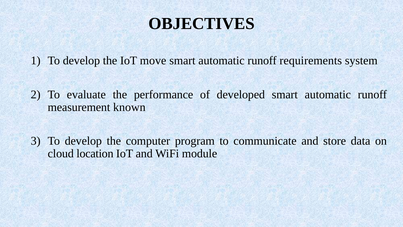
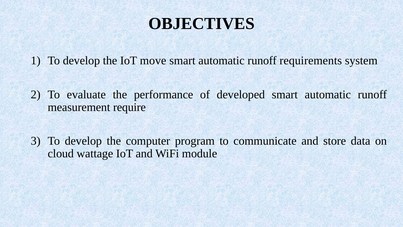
known: known -> require (129, 107)
location: location -> wattage (95, 153)
